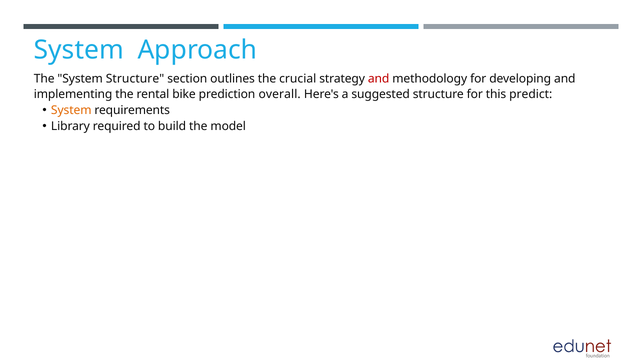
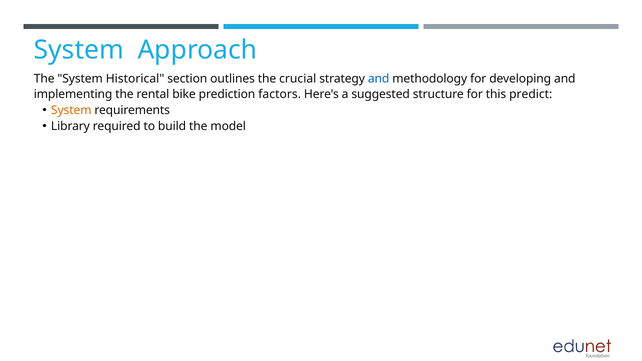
System Structure: Structure -> Historical (135, 79)
and colour: red -> blue (379, 79)
overall: overall -> factors (280, 95)
